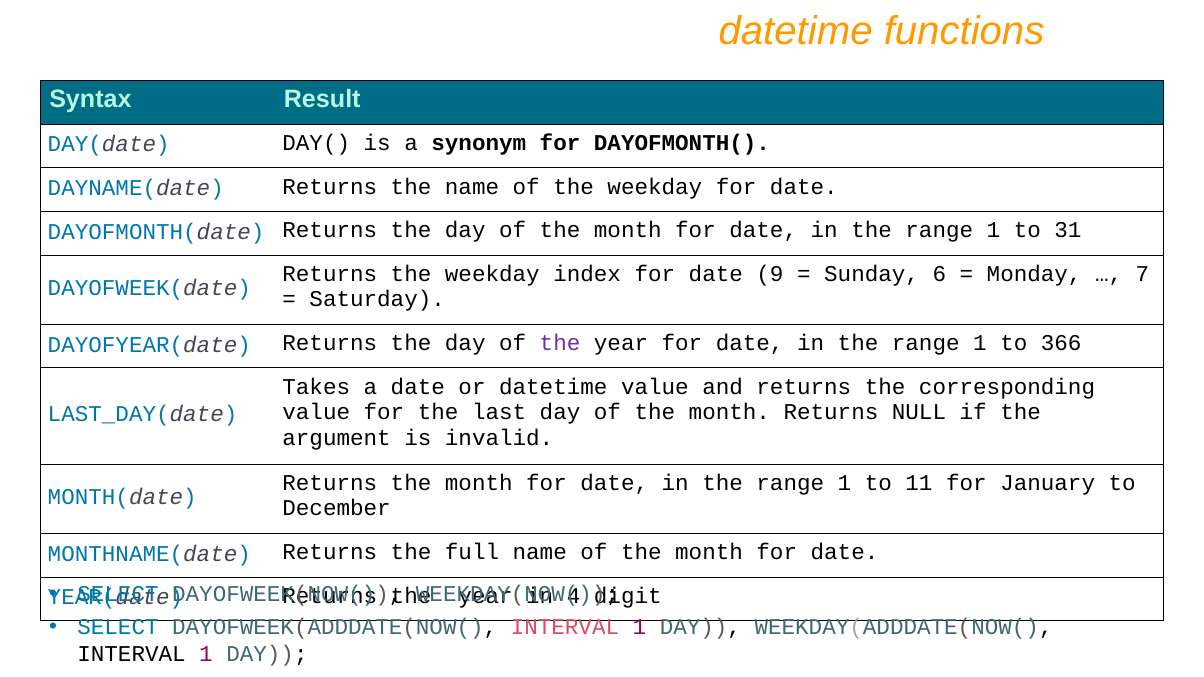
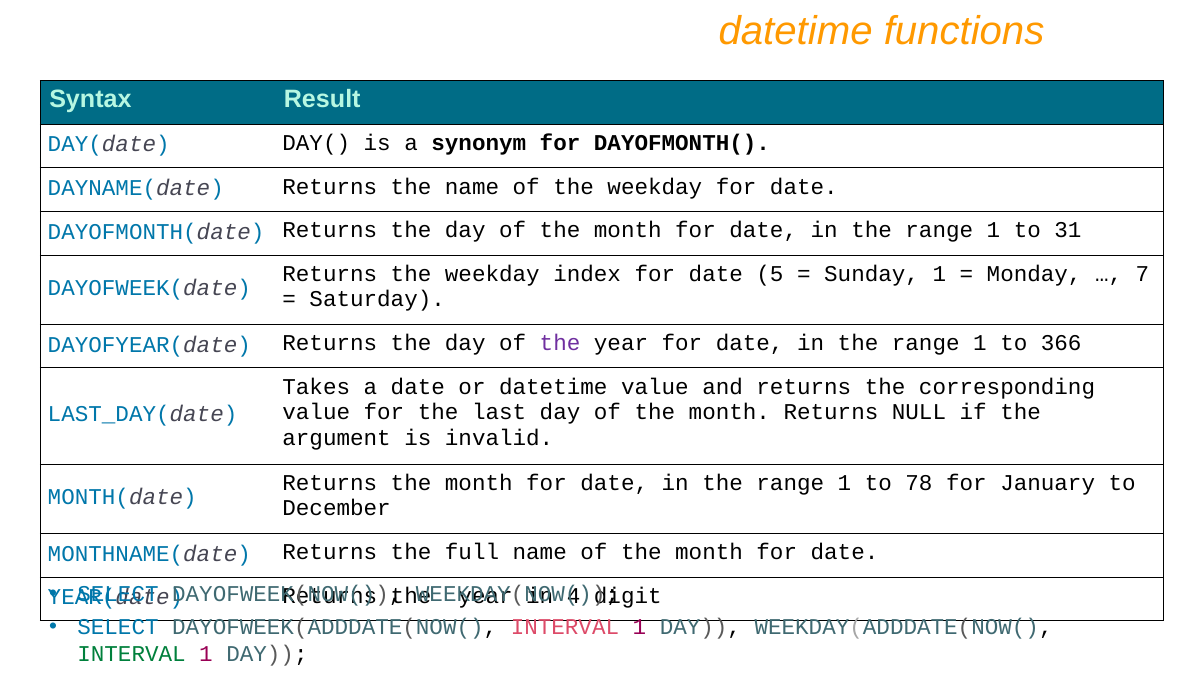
9: 9 -> 5 (770, 274)
Sunday 6: 6 -> 1 (939, 274)
11: 11 -> 78 (919, 483)
INTERVAL colour: black -> green (132, 654)
